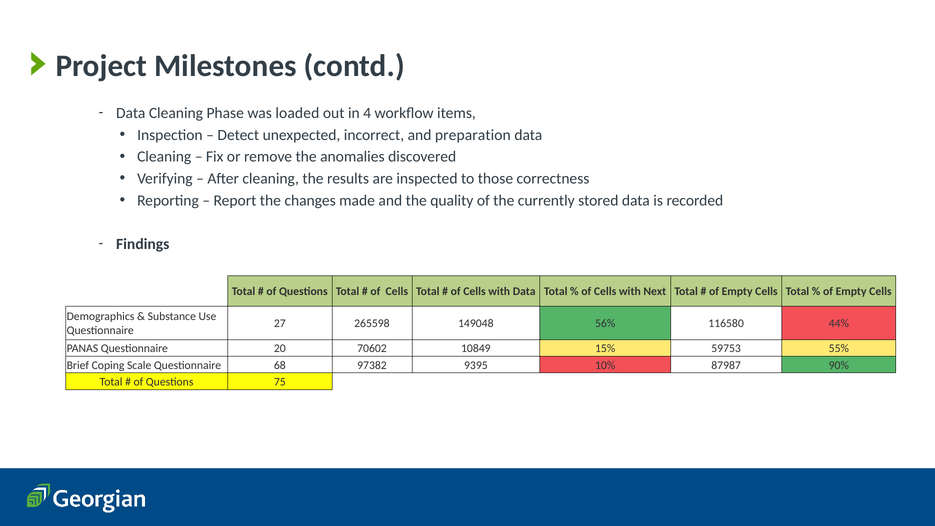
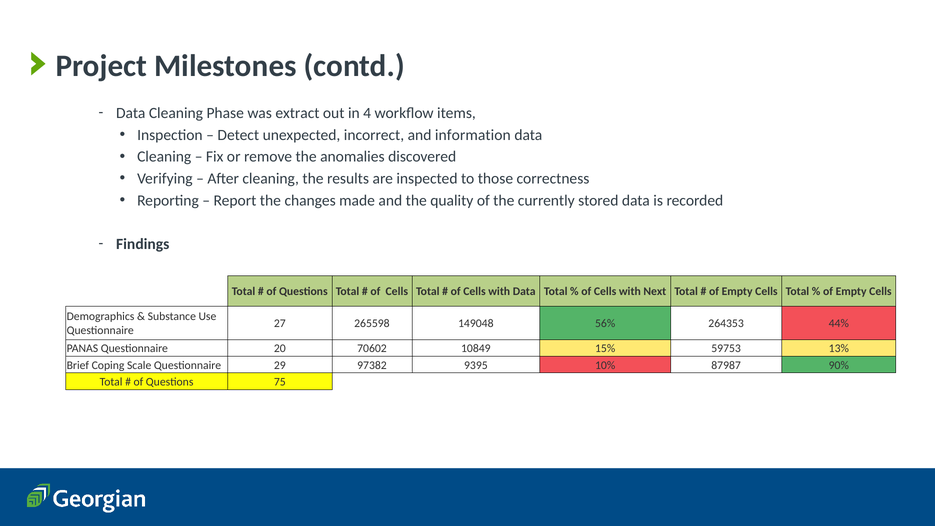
loaded: loaded -> extract (297, 113)
preparation: preparation -> information (473, 135)
116580: 116580 -> 264353 (726, 323)
55%: 55% -> 13% (839, 348)
68: 68 -> 29 (280, 365)
